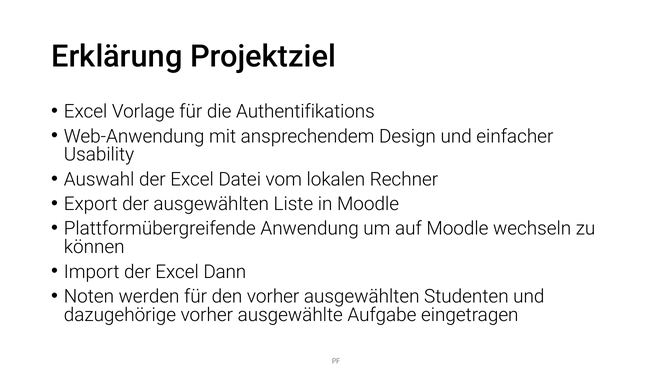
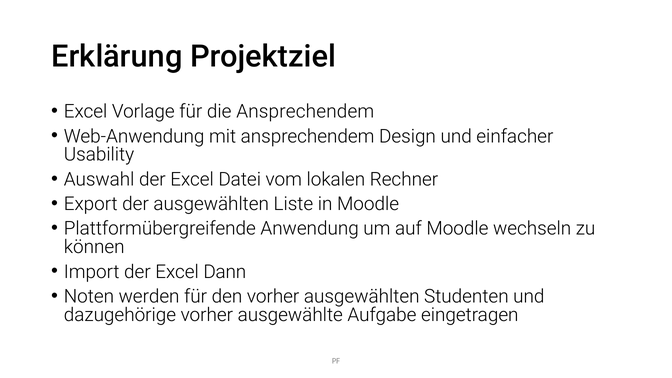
die Authentifikations: Authentifikations -> Ansprechendem (305, 112)
